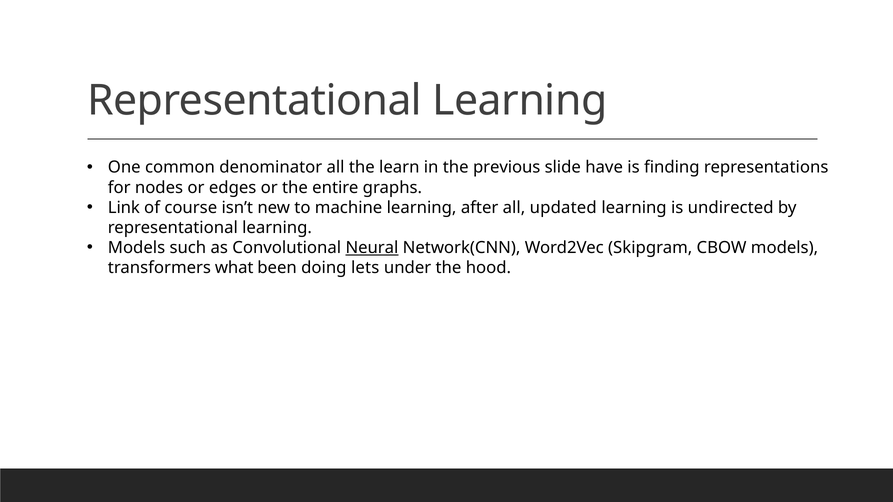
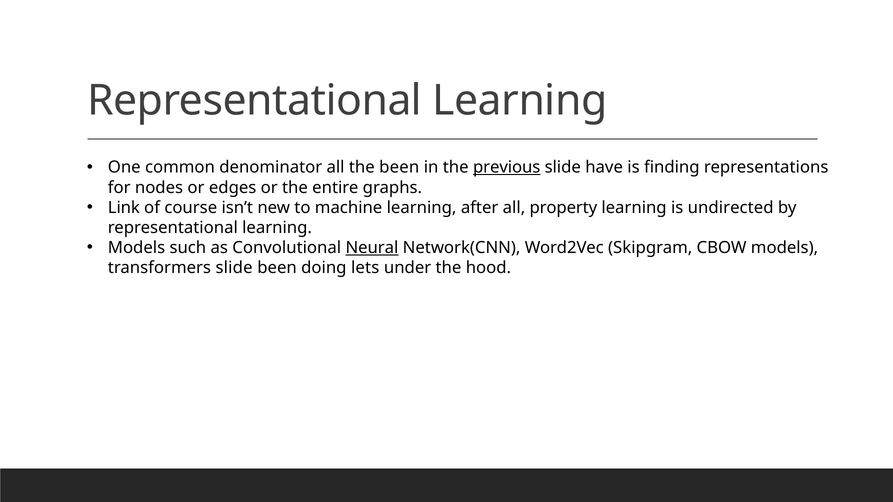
the learn: learn -> been (399, 168)
previous underline: none -> present (507, 168)
updated: updated -> property (563, 208)
transformers what: what -> slide (234, 268)
